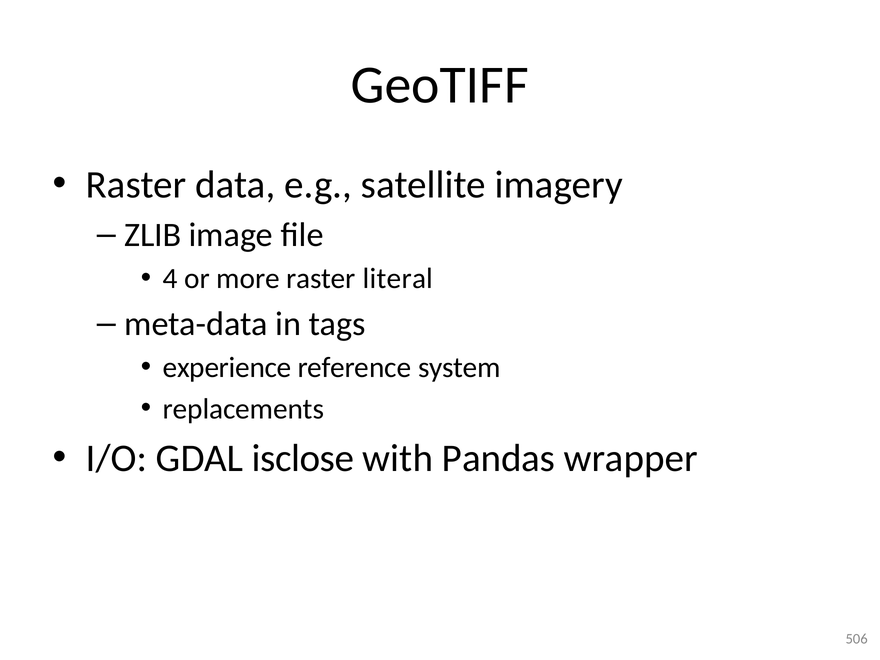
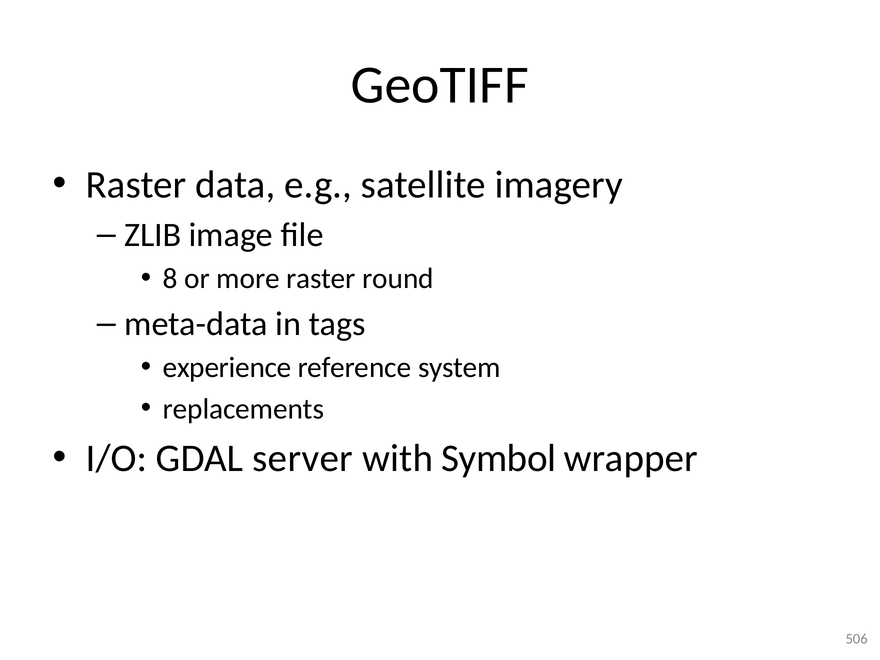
4: 4 -> 8 (170, 279)
literal: literal -> round (398, 279)
isclose: isclose -> server (303, 458)
Pandas: Pandas -> Symbol (499, 458)
